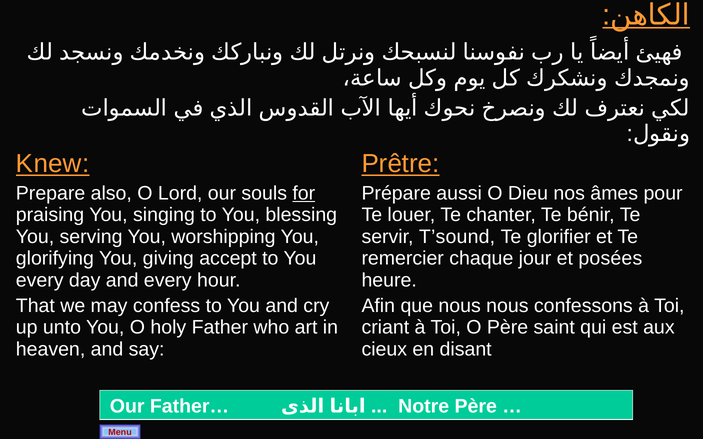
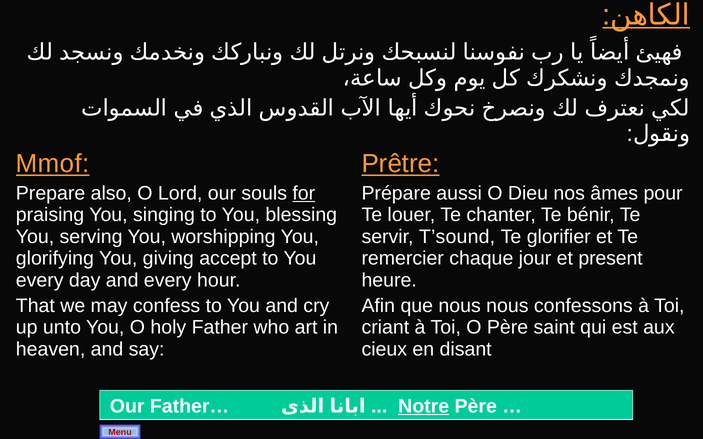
Knew: Knew -> Mmof (53, 164)
posées: posées -> present (611, 259)
Notre underline: none -> present (424, 406)
